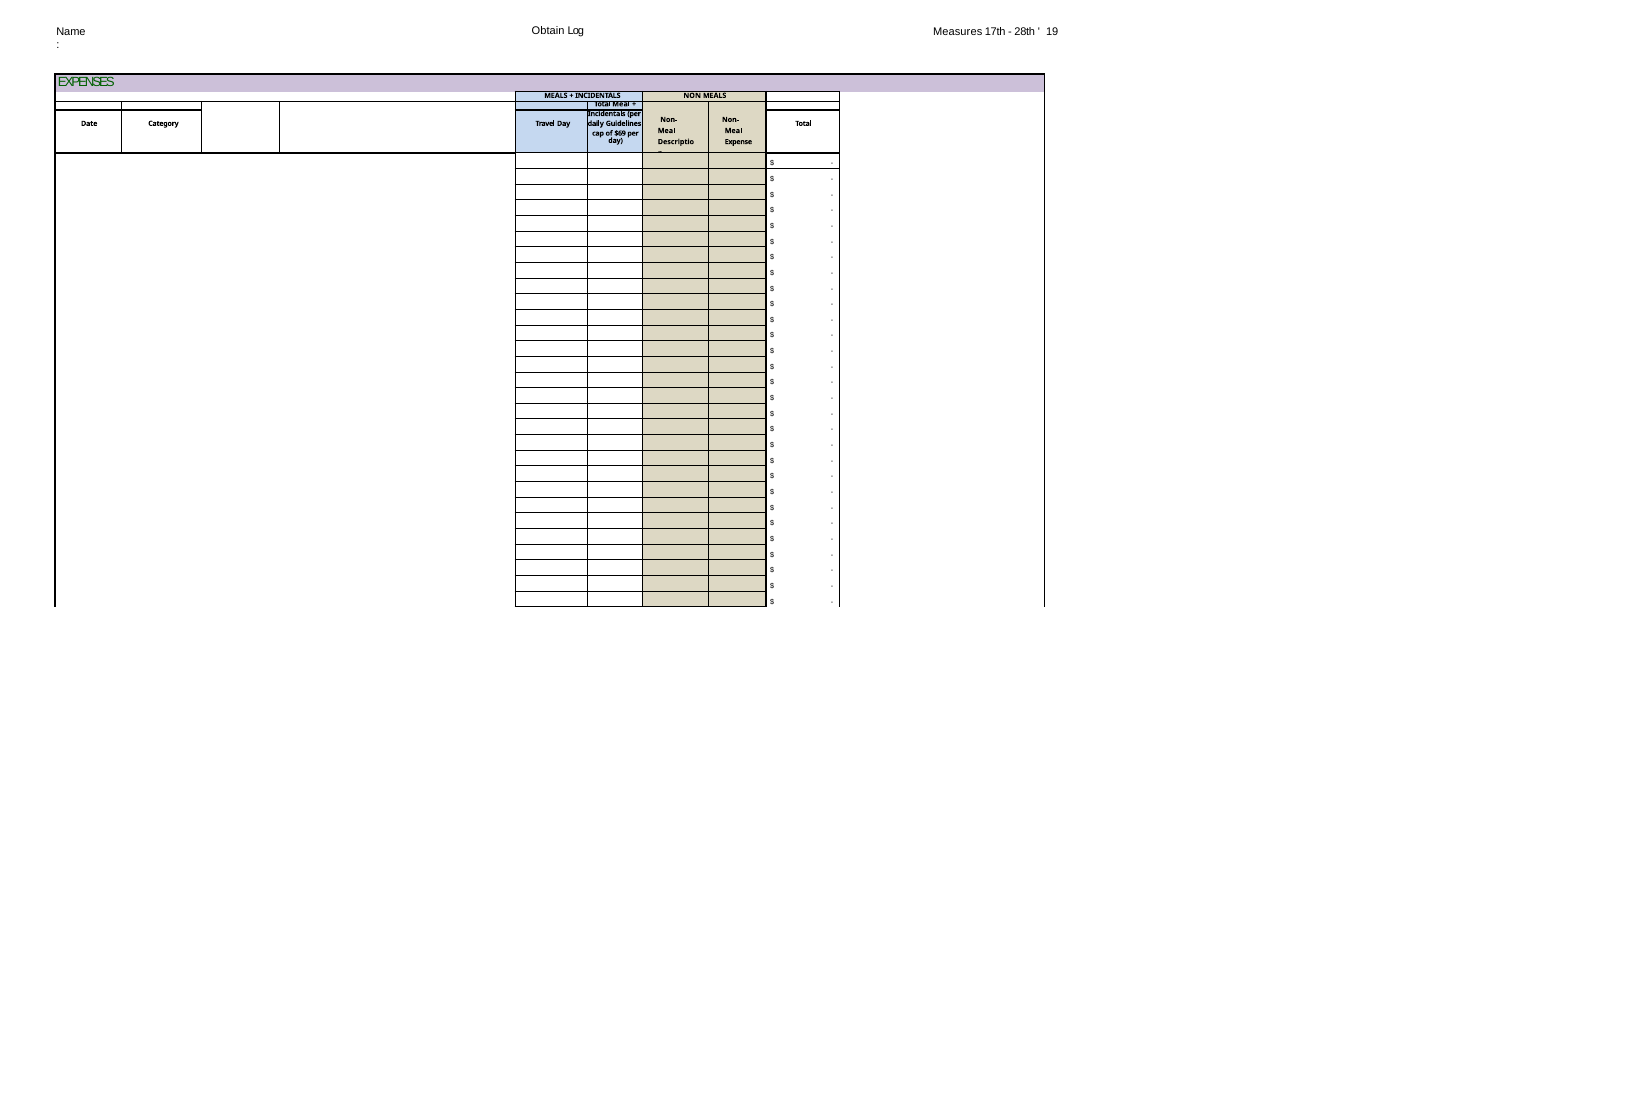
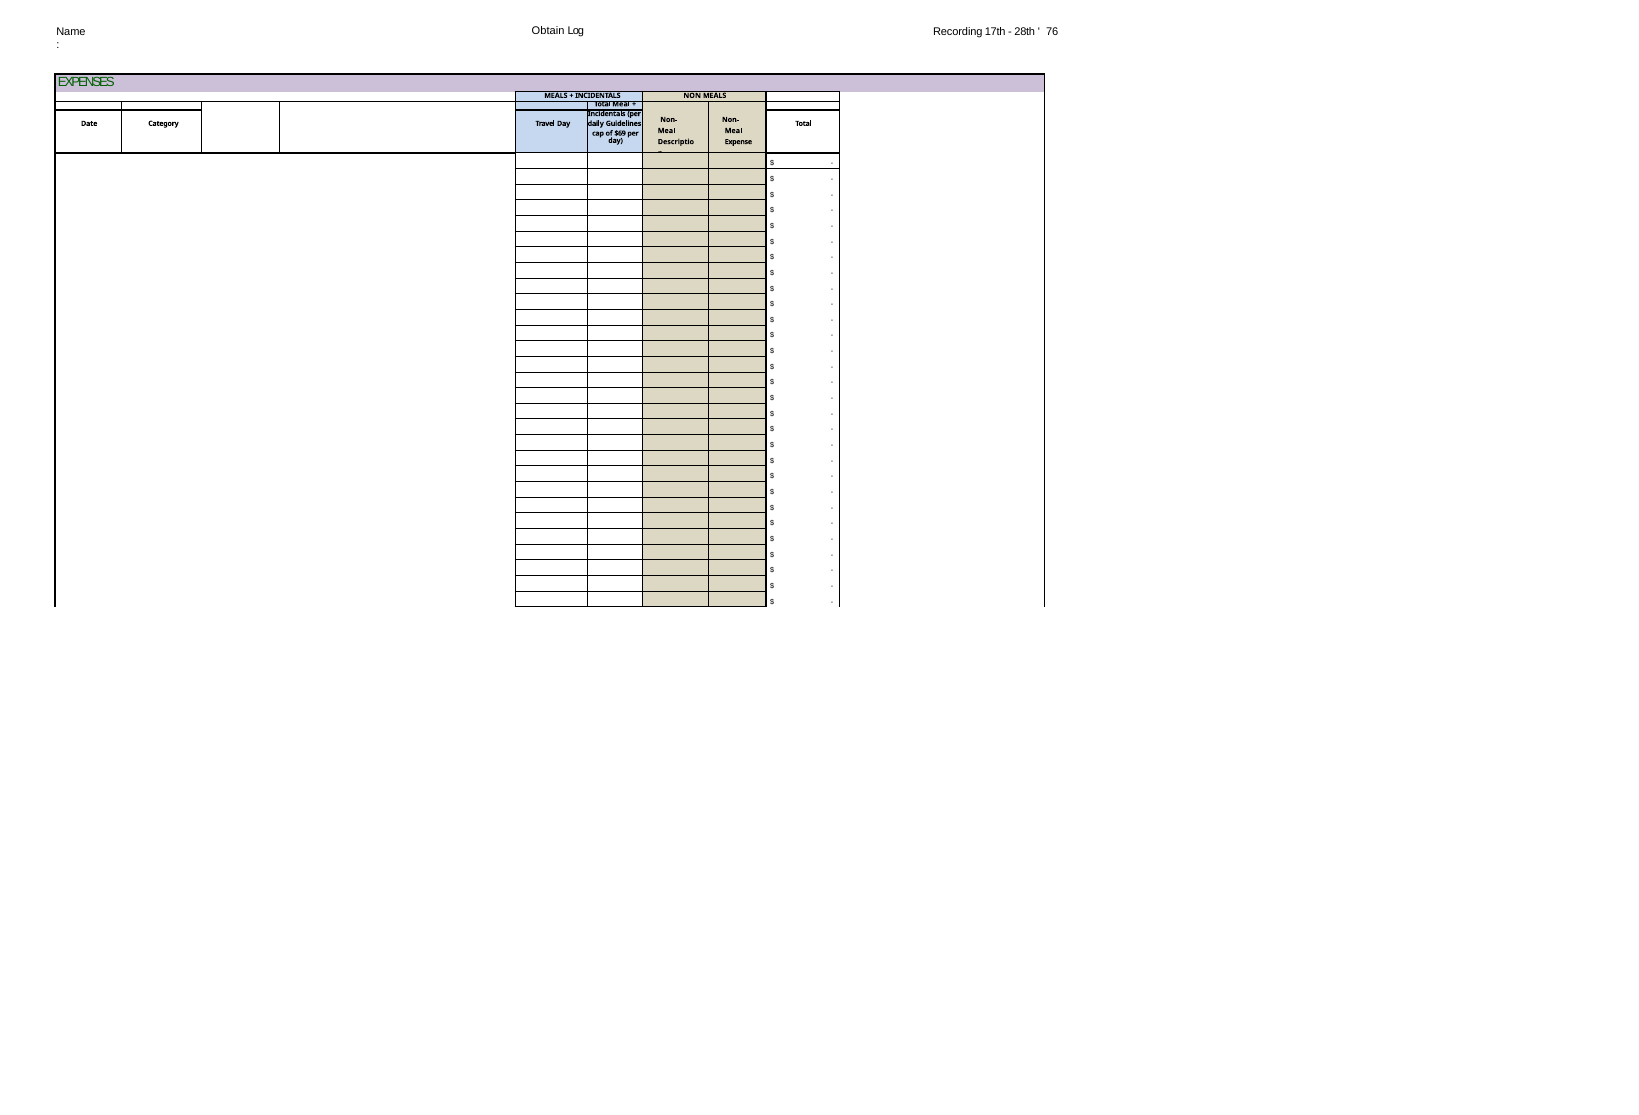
Measures: Measures -> Recording (958, 31)
19: 19 -> 76 (1052, 31)
